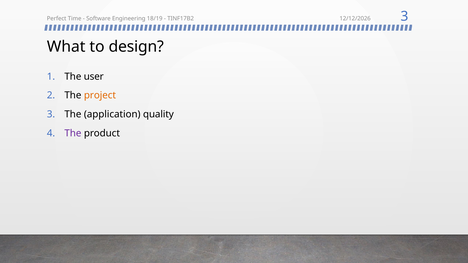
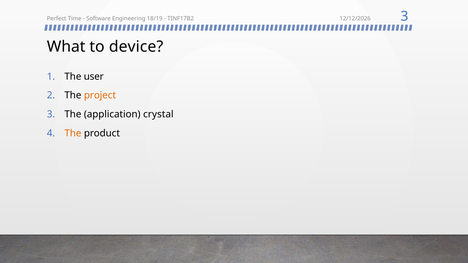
design: design -> device (136, 47)
quality: quality -> crystal (158, 114)
The colour: purple -> orange (73, 133)
